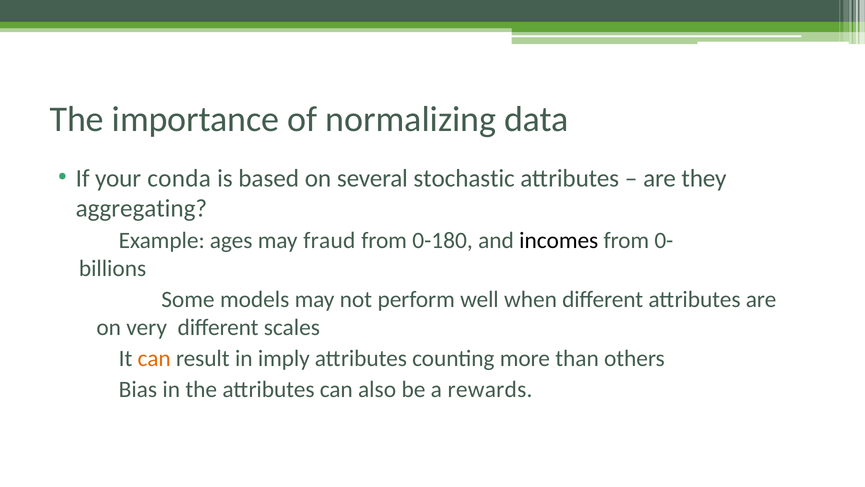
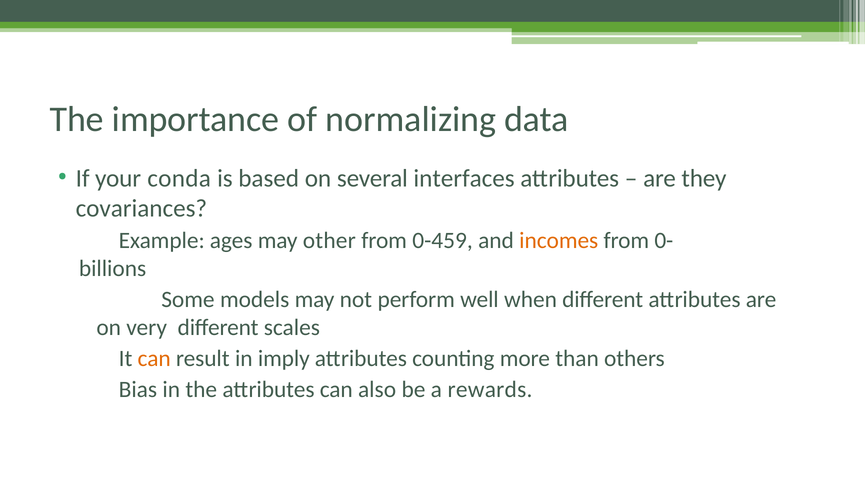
stochastic: stochastic -> interfaces (464, 178)
aggregating: aggregating -> covariances (141, 208)
fraud: fraud -> other (329, 240)
0-180: 0-180 -> 0-459 (443, 240)
incomes colour: black -> orange (559, 240)
